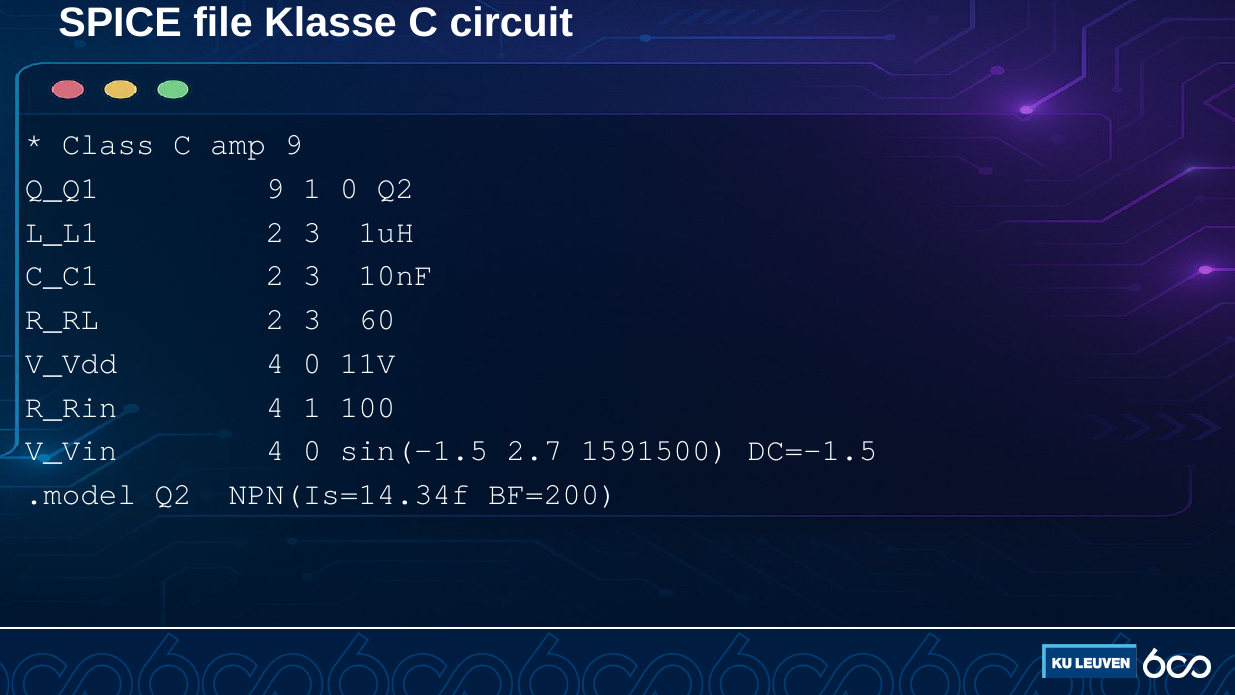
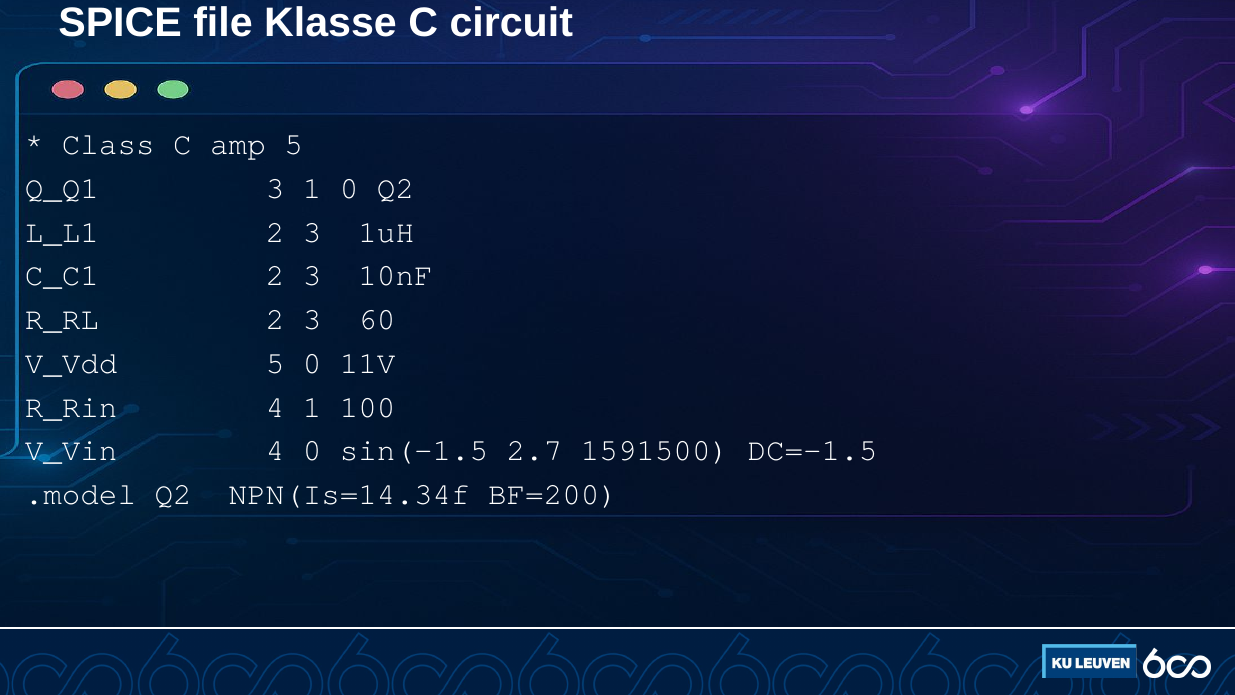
amp 9: 9 -> 5 (294, 144)
Q_Q1 9: 9 -> 3 (275, 188)
V_Vdd 4: 4 -> 5 (275, 363)
